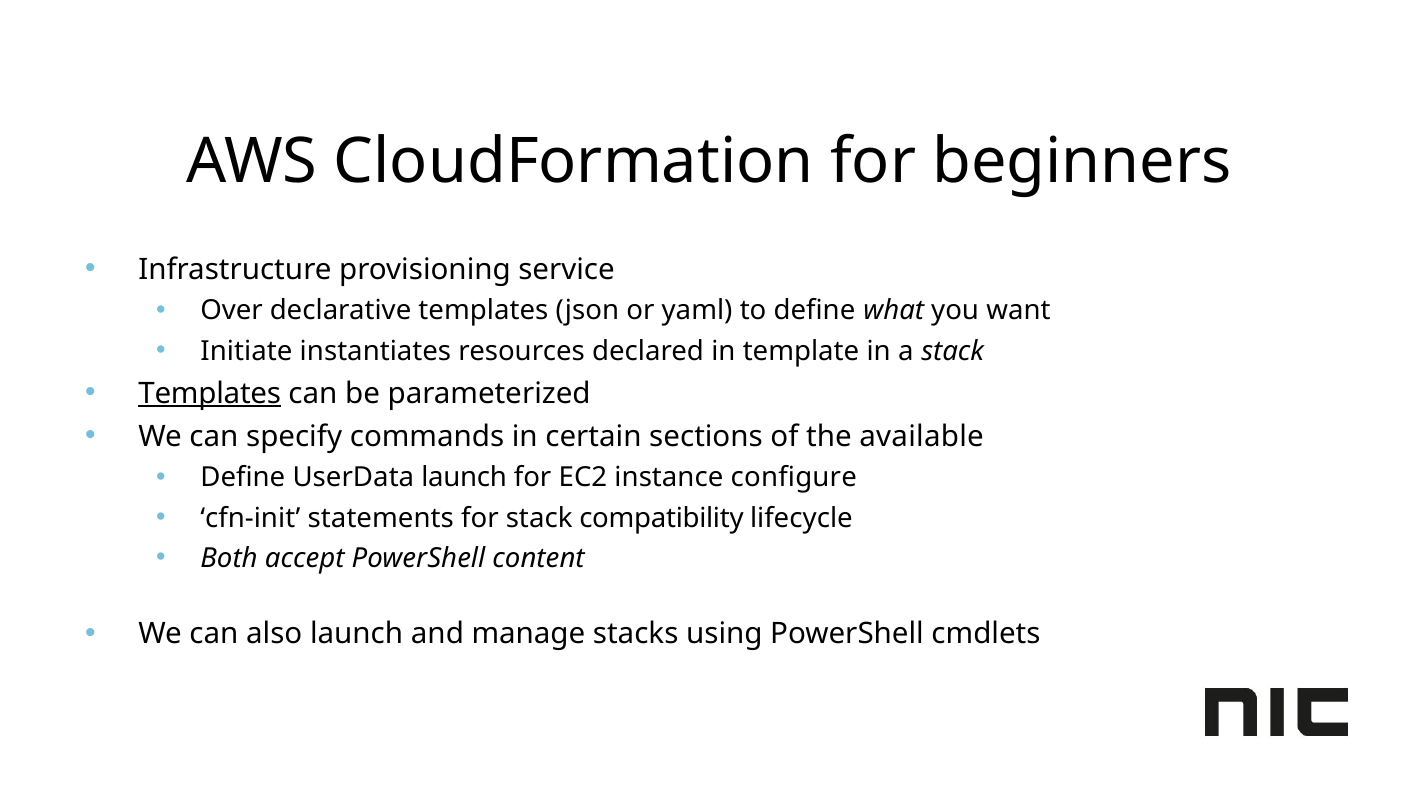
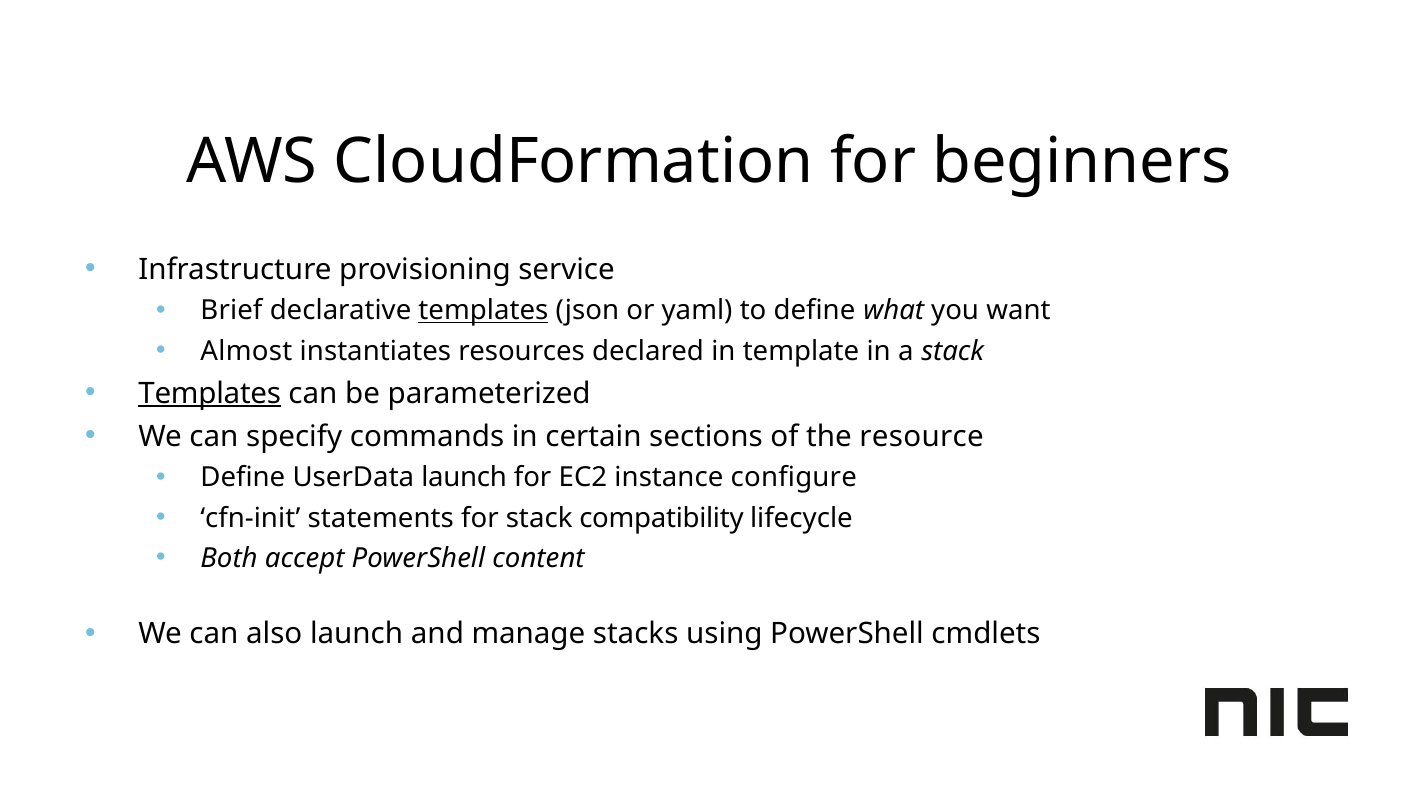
Over: Over -> Brief (231, 311)
templates underline: none -> present (483, 311)
Initiate: Initiate -> Almost (246, 351)
available: available -> resource (922, 437)
